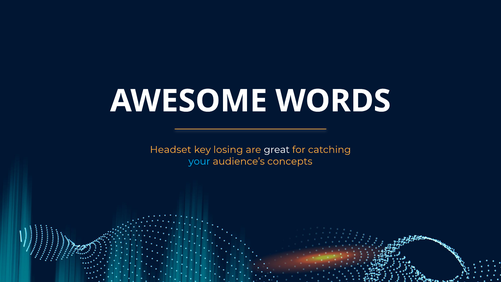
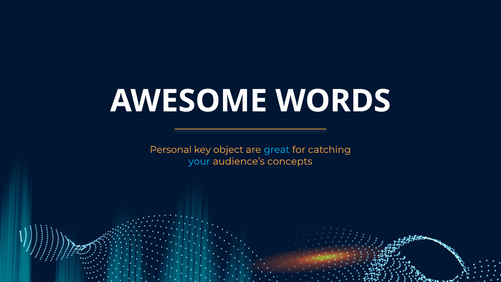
Headset: Headset -> Personal (171, 150)
losing: losing -> object (228, 150)
great colour: white -> light blue (277, 150)
